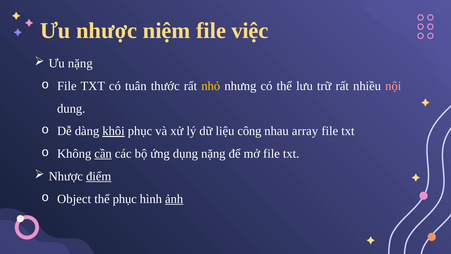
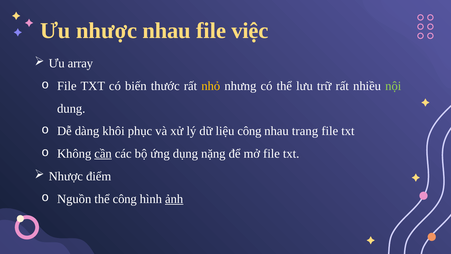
nhược niệm: niệm -> nhau (167, 31)
Ưu nặng: nặng -> array (80, 63)
tuân: tuân -> biến (136, 86)
nội colour: pink -> light green (393, 86)
khôi underline: present -> none (113, 131)
array: array -> trang (305, 131)
điểm underline: present -> none (99, 176)
Object: Object -> Nguồn (74, 199)
thể phục: phục -> công (125, 199)
